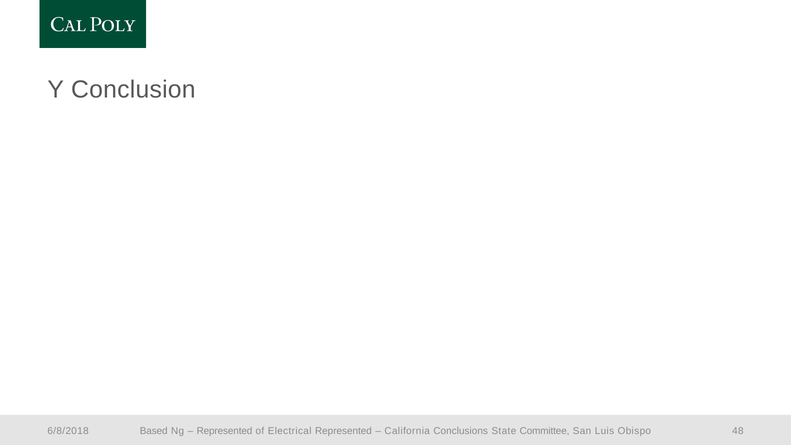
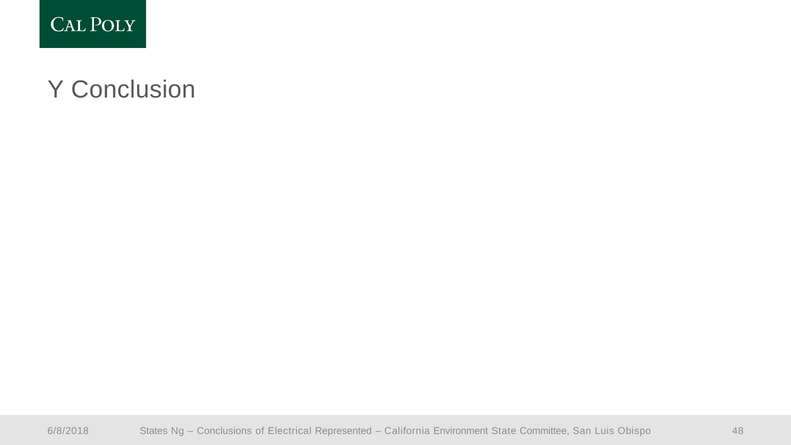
Based: Based -> States (154, 431)
Represented: Represented -> Conclusions (224, 431)
Conclusions: Conclusions -> Environment (461, 431)
